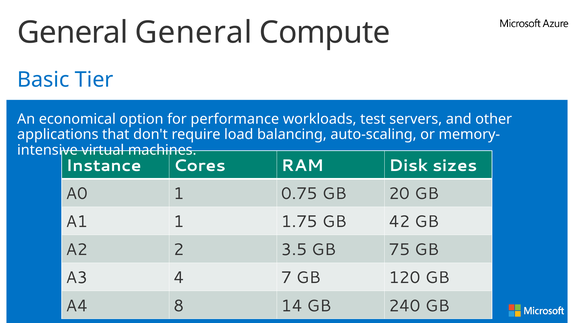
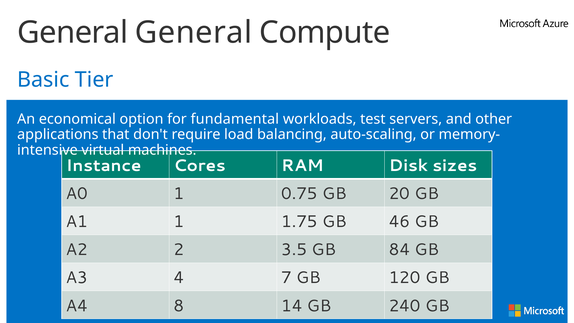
performance: performance -> fundamental (235, 119)
42: 42 -> 46 (399, 222)
75: 75 -> 84 (399, 250)
